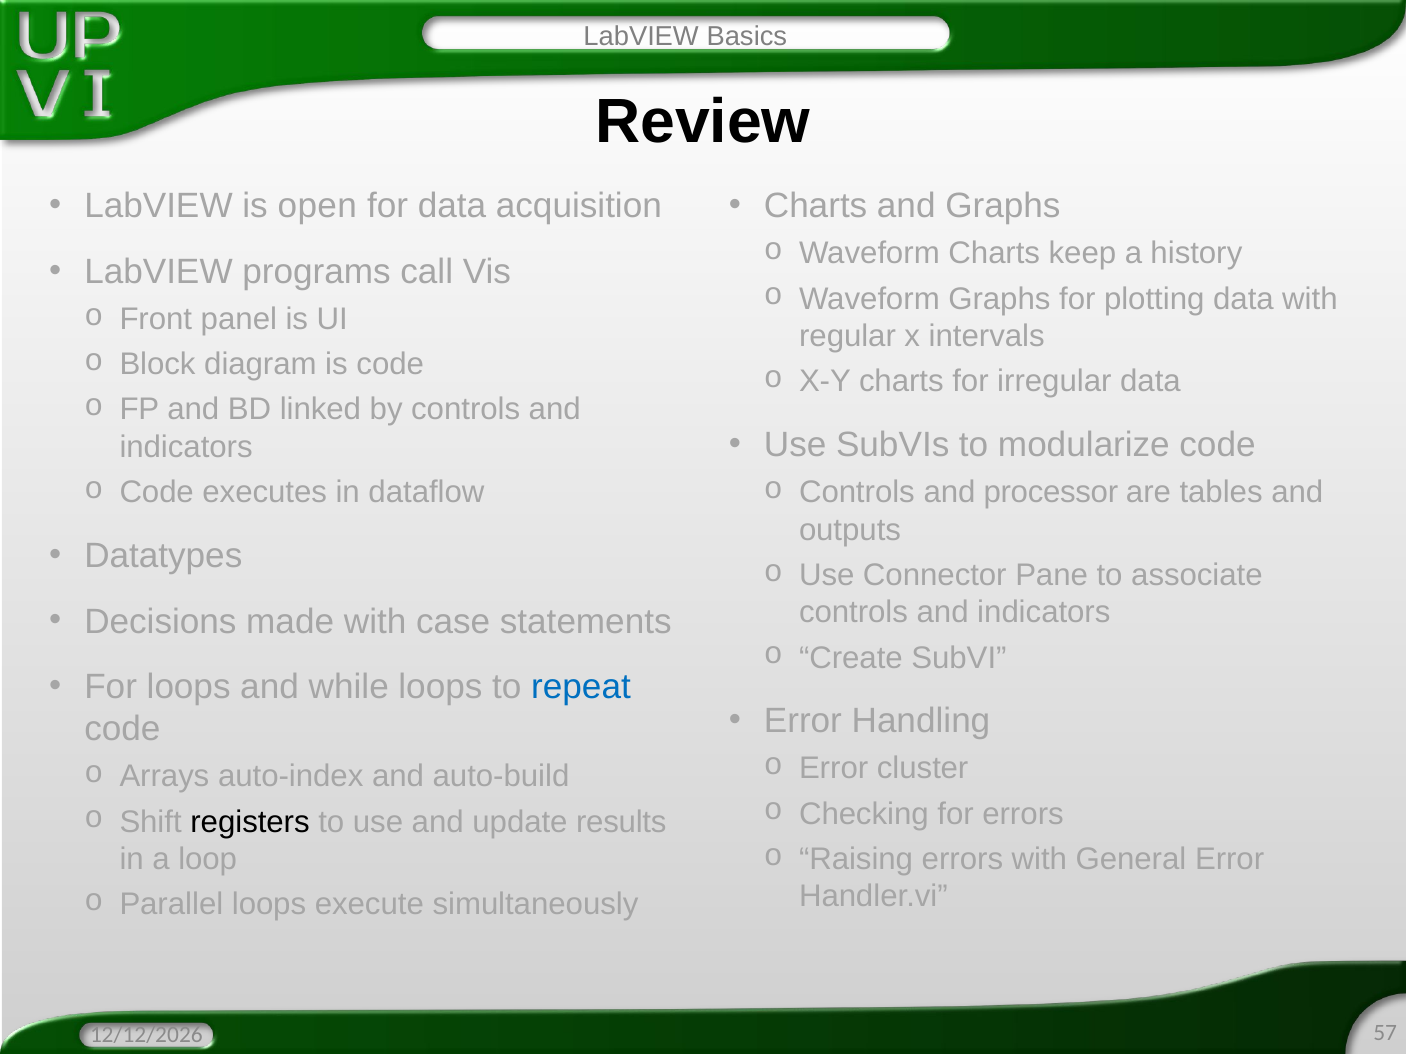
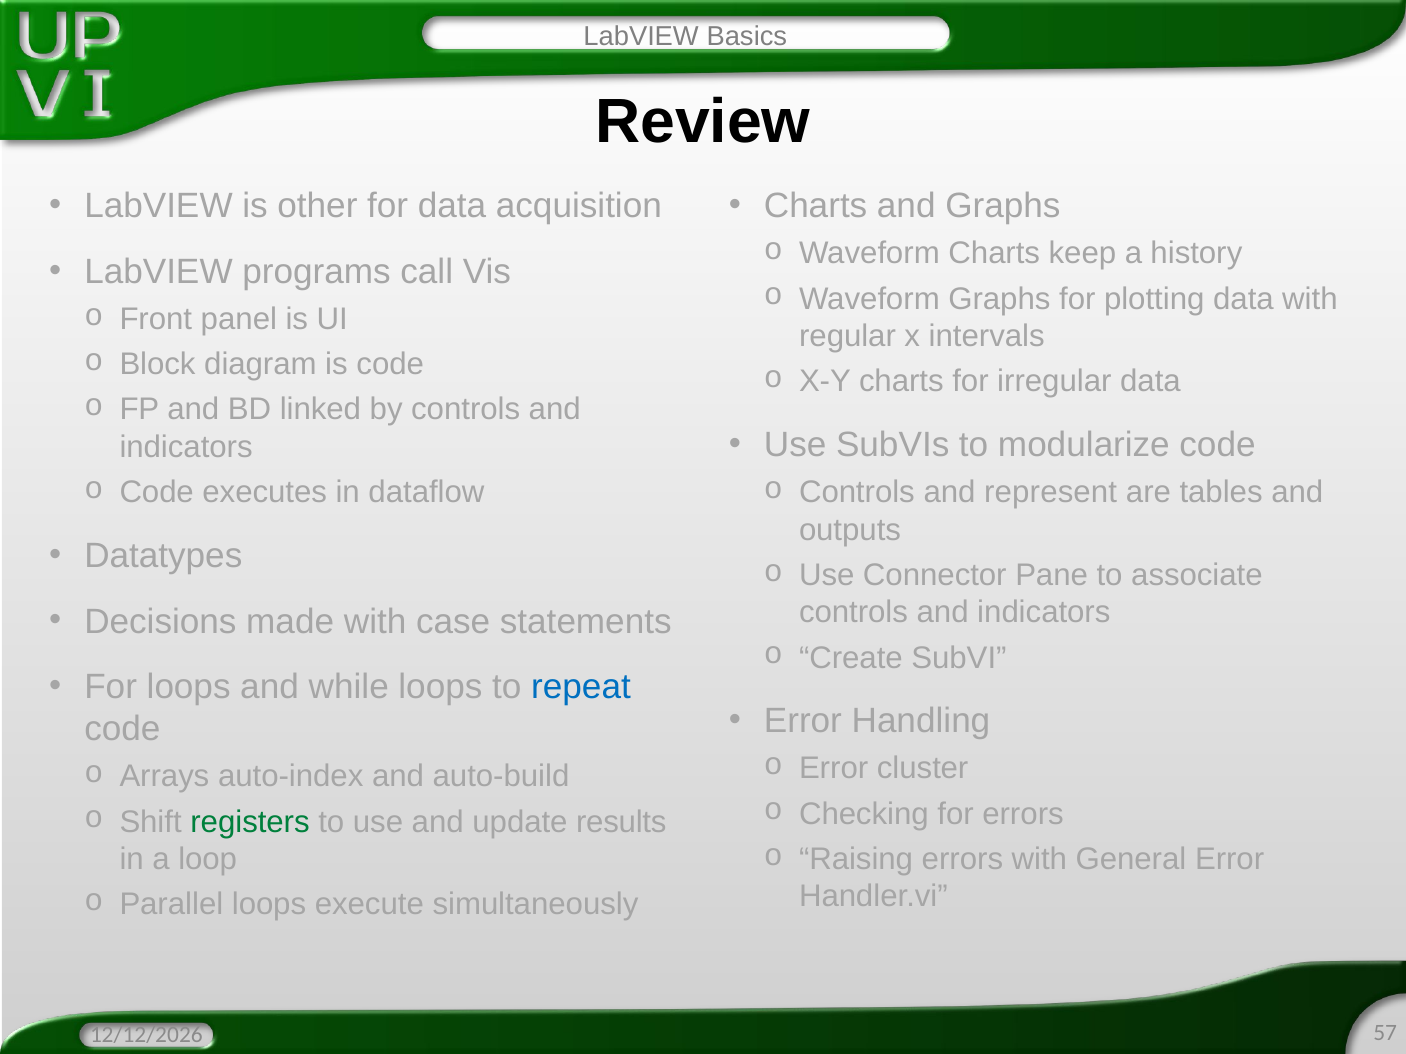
open: open -> other (317, 206)
processor: processor -> represent (1051, 493)
registers colour: black -> green (250, 822)
